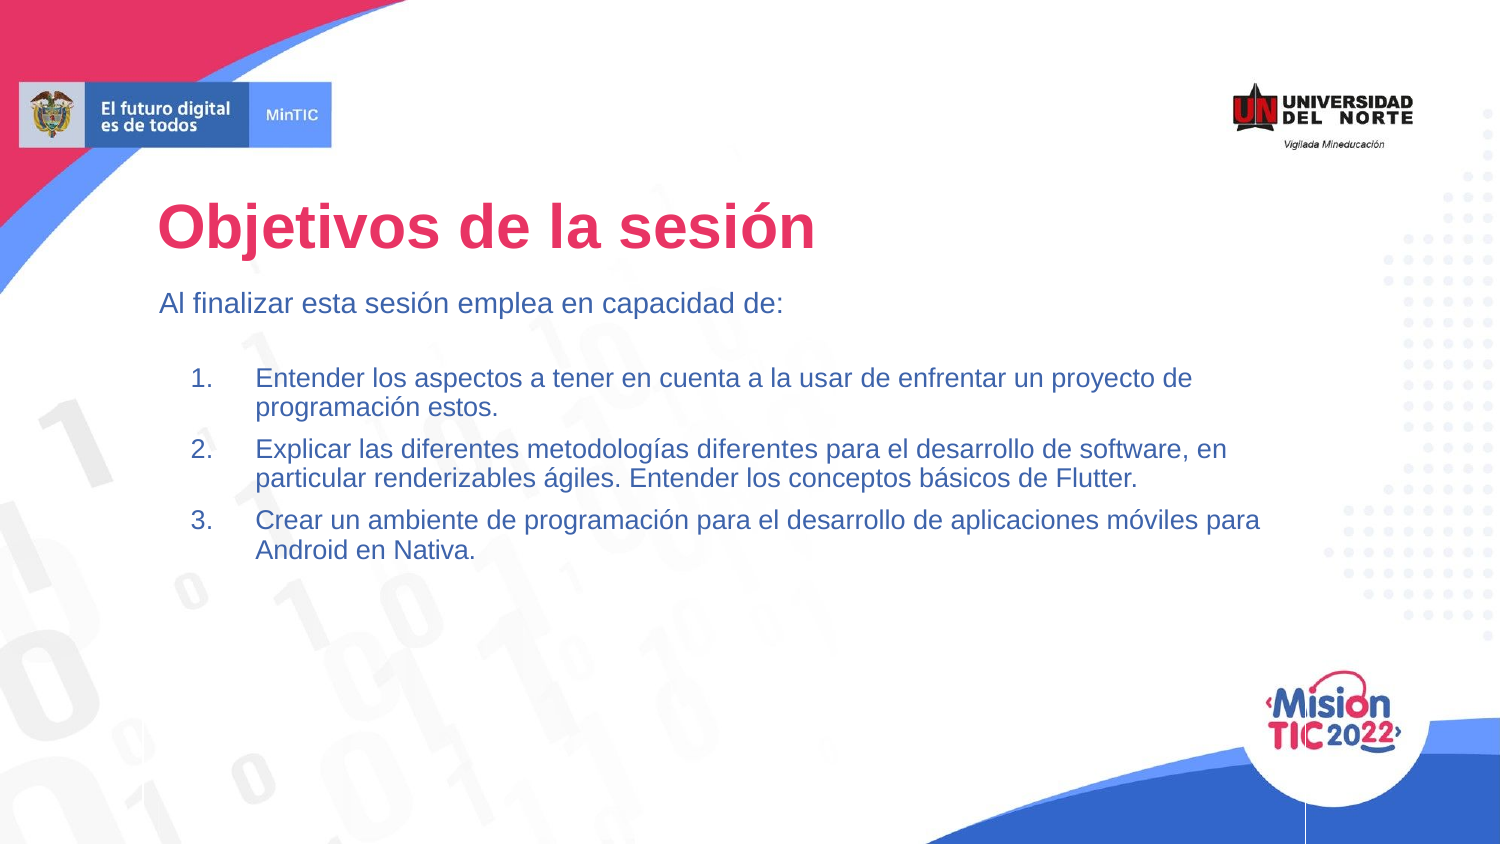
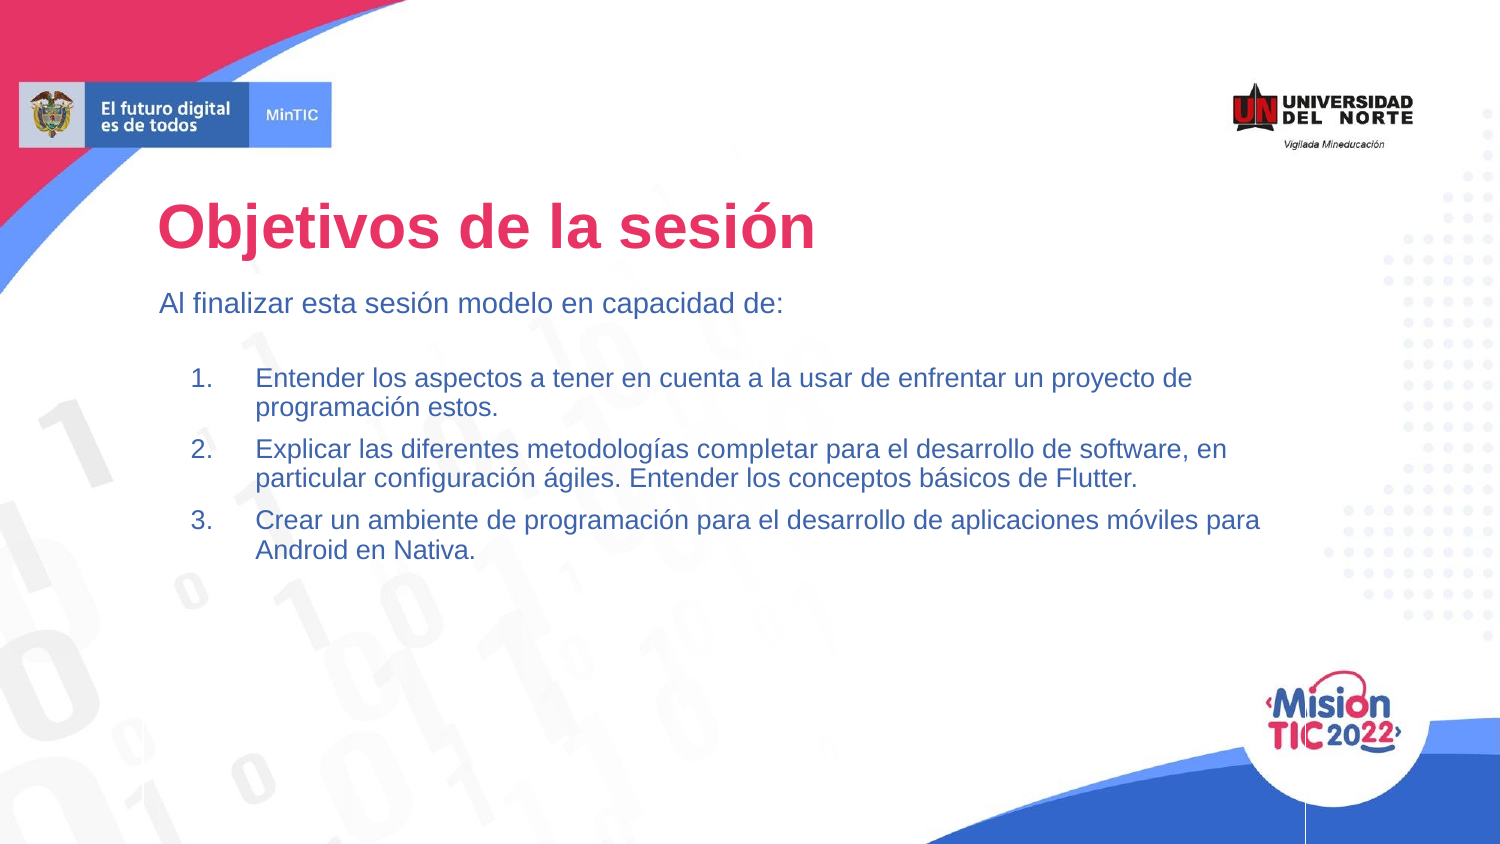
emplea: emplea -> modelo (505, 304)
metodologías diferentes: diferentes -> completar (757, 450)
renderizables: renderizables -> configuración (455, 479)
